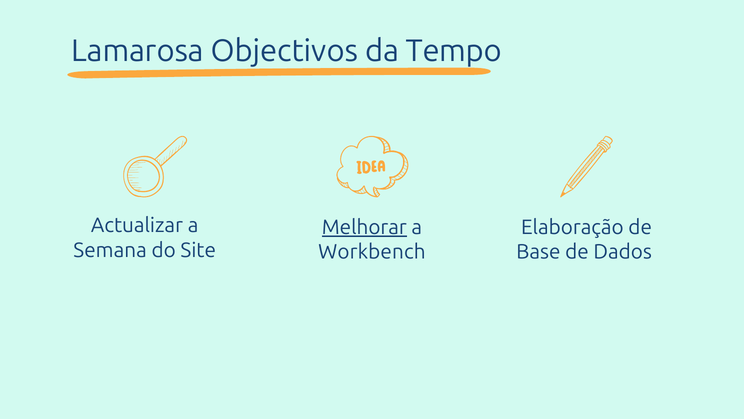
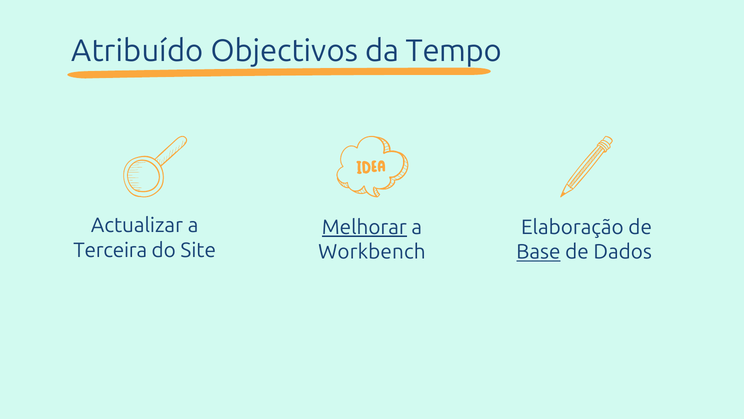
Lamarosa: Lamarosa -> Atribuído (137, 51)
Semana: Semana -> Terceira (110, 250)
Base underline: none -> present (538, 252)
